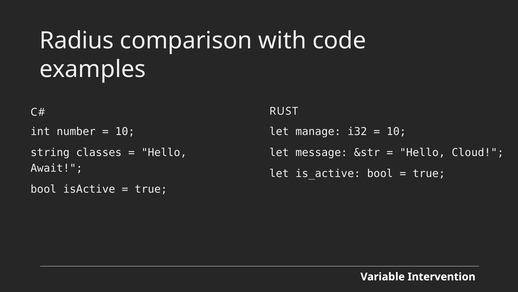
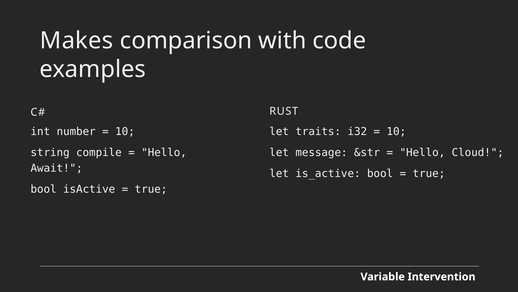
Radius: Radius -> Makes (77, 41)
manage: manage -> traits (318, 131)
classes: classes -> compile (99, 152)
